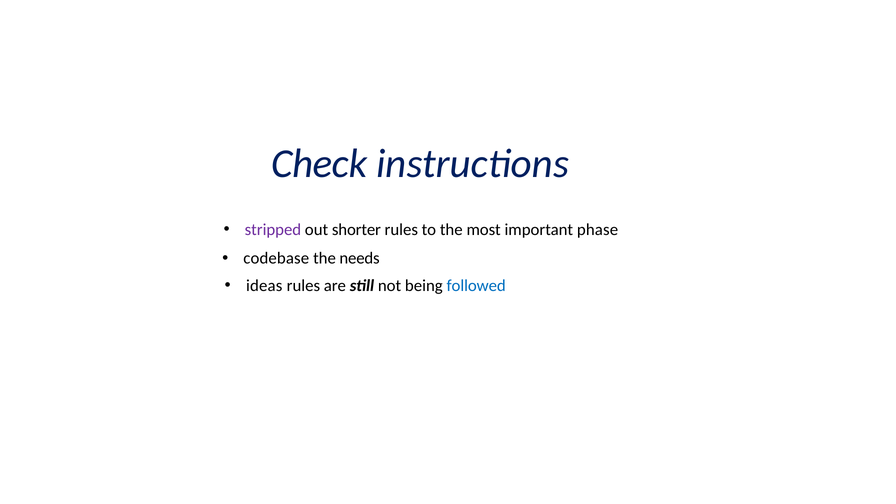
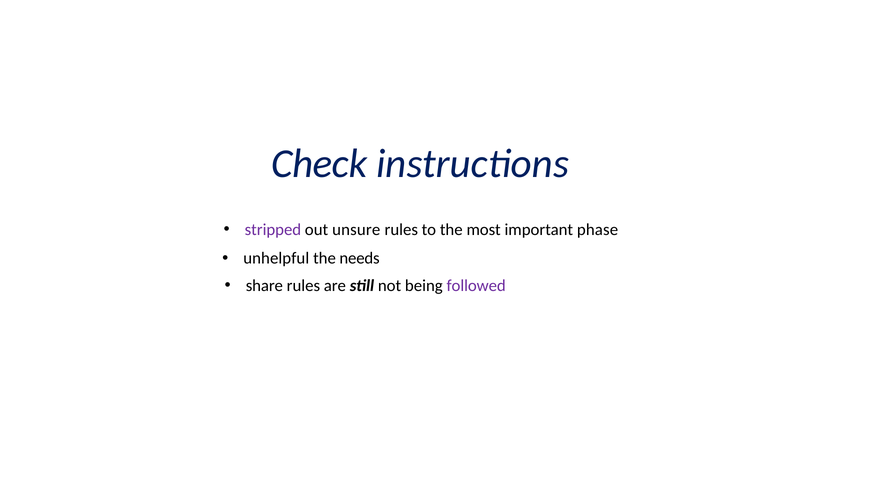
shorter: shorter -> unsure (356, 230)
codebase: codebase -> unhelpful (276, 258)
ideas: ideas -> share (264, 286)
followed colour: blue -> purple (476, 286)
